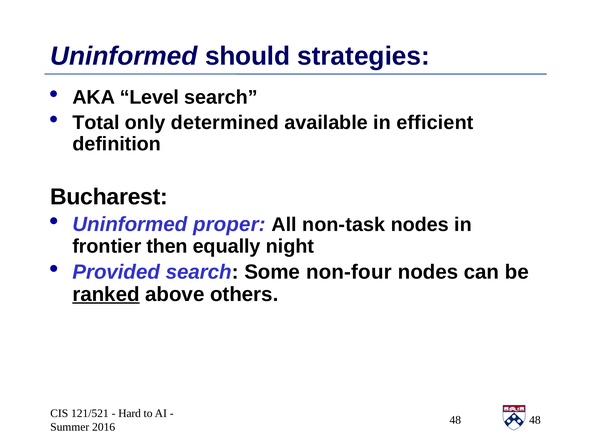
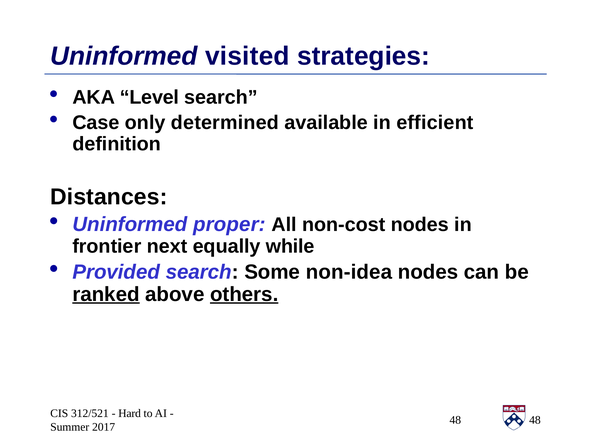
should: should -> visited (247, 56)
Total: Total -> Case (96, 122)
Bucharest: Bucharest -> Distances (109, 197)
non-task: non-task -> non-cost (344, 224)
then: then -> next (167, 246)
night: night -> while (290, 246)
non-four: non-four -> non-idea (349, 272)
others underline: none -> present (244, 294)
121/521: 121/521 -> 312/521 (90, 413)
2016: 2016 -> 2017 (104, 426)
